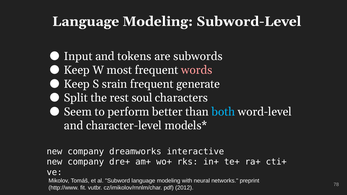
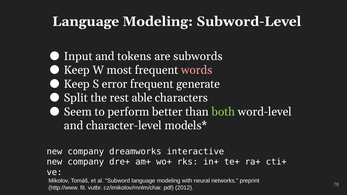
srain: srain -> error (115, 84)
soul: soul -> able (142, 98)
both colour: light blue -> light green (223, 112)
